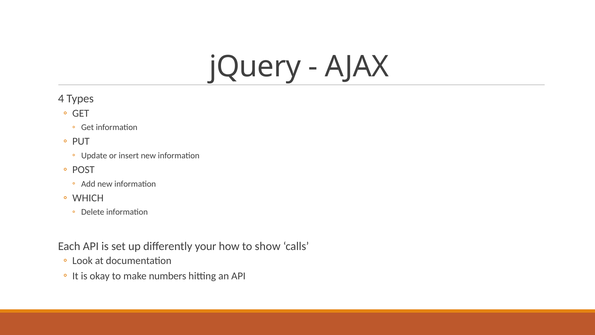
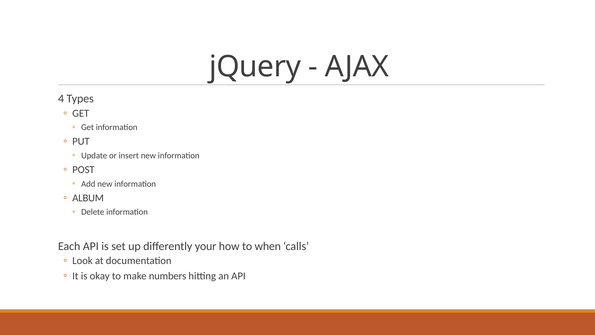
WHICH: WHICH -> ALBUM (88, 198)
show: show -> when (268, 246)
